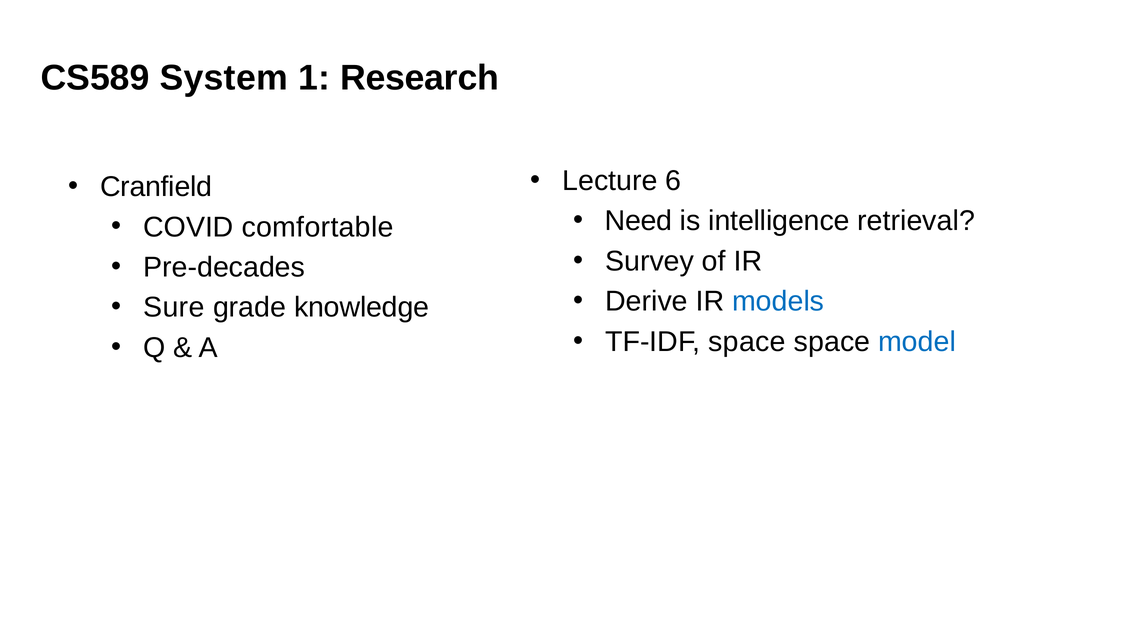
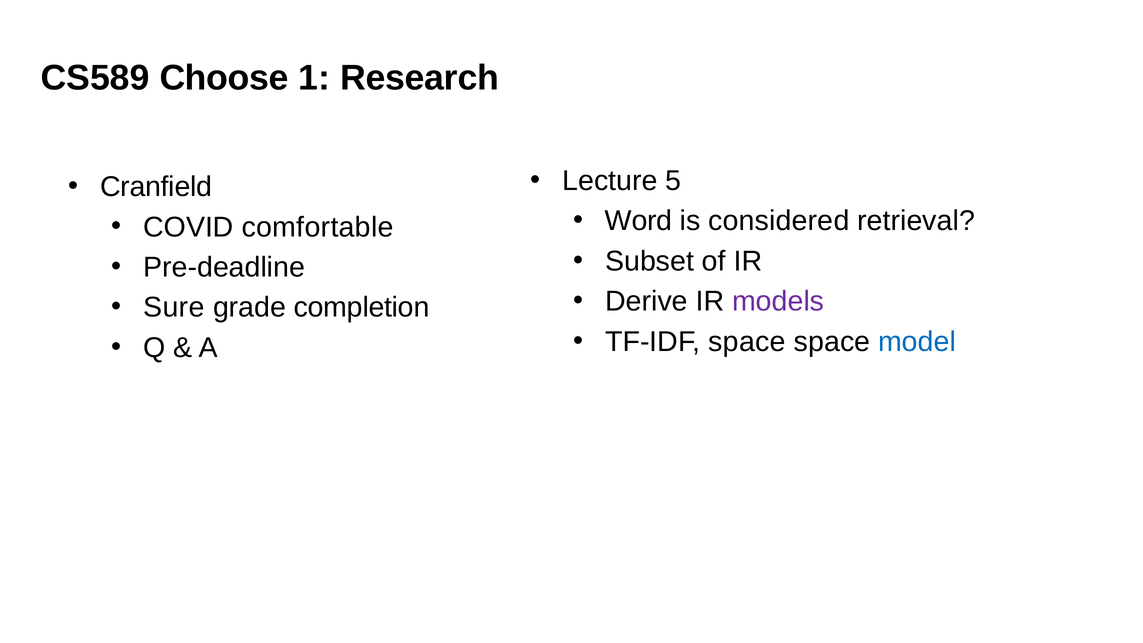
System: System -> Choose (224, 78)
6: 6 -> 5 (673, 181)
Need: Need -> Word (639, 221)
intelligence: intelligence -> considered (779, 221)
Survey: Survey -> Subset (650, 261)
Pre-decades: Pre-decades -> Pre-deadline (224, 267)
models colour: blue -> purple (778, 301)
knowledge: knowledge -> completion (362, 308)
